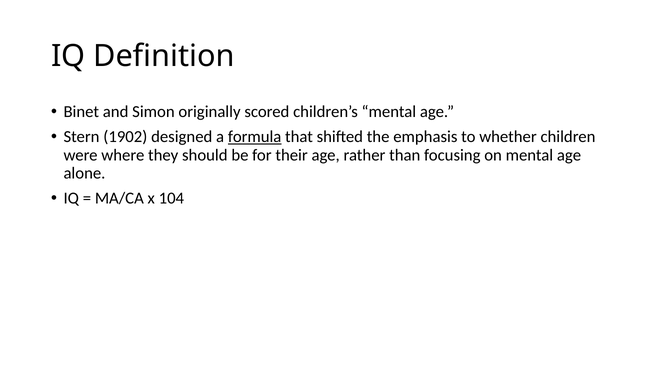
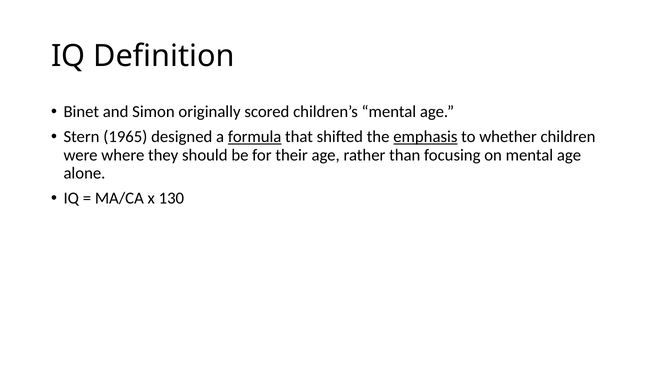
1902: 1902 -> 1965 (125, 137)
emphasis underline: none -> present (425, 137)
104: 104 -> 130 (171, 198)
